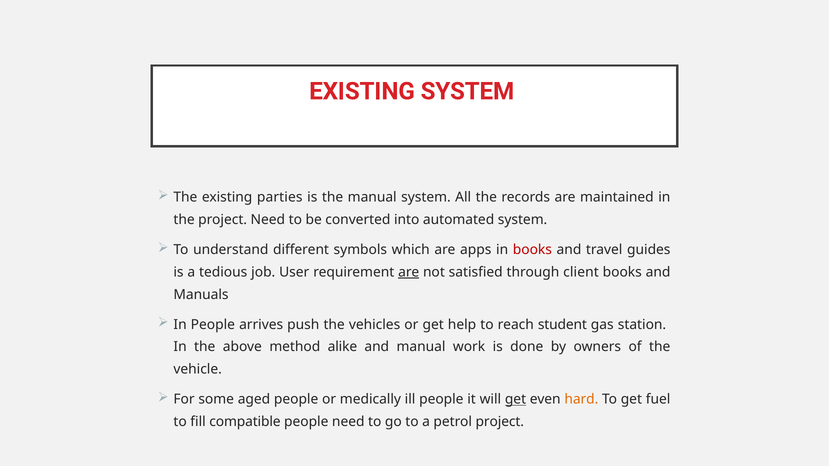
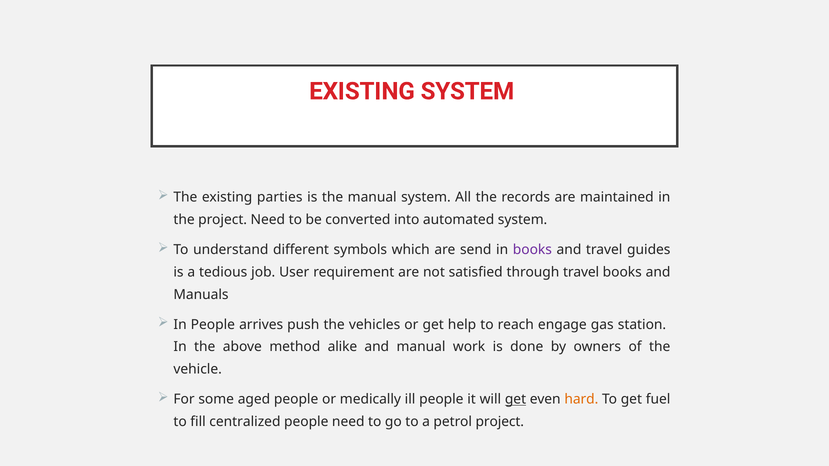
apps: apps -> send (476, 250)
books colour: red -> purple (532, 250)
are underline: present -> none (409, 272)
through client: client -> travel (581, 272)
student: student -> engage (562, 325)
compatible: compatible -> centralized (245, 422)
